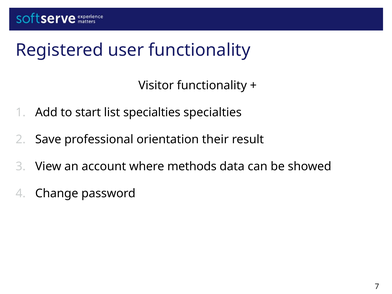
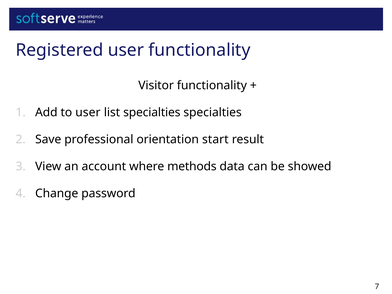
to start: start -> user (88, 112)
their: their -> start (215, 139)
